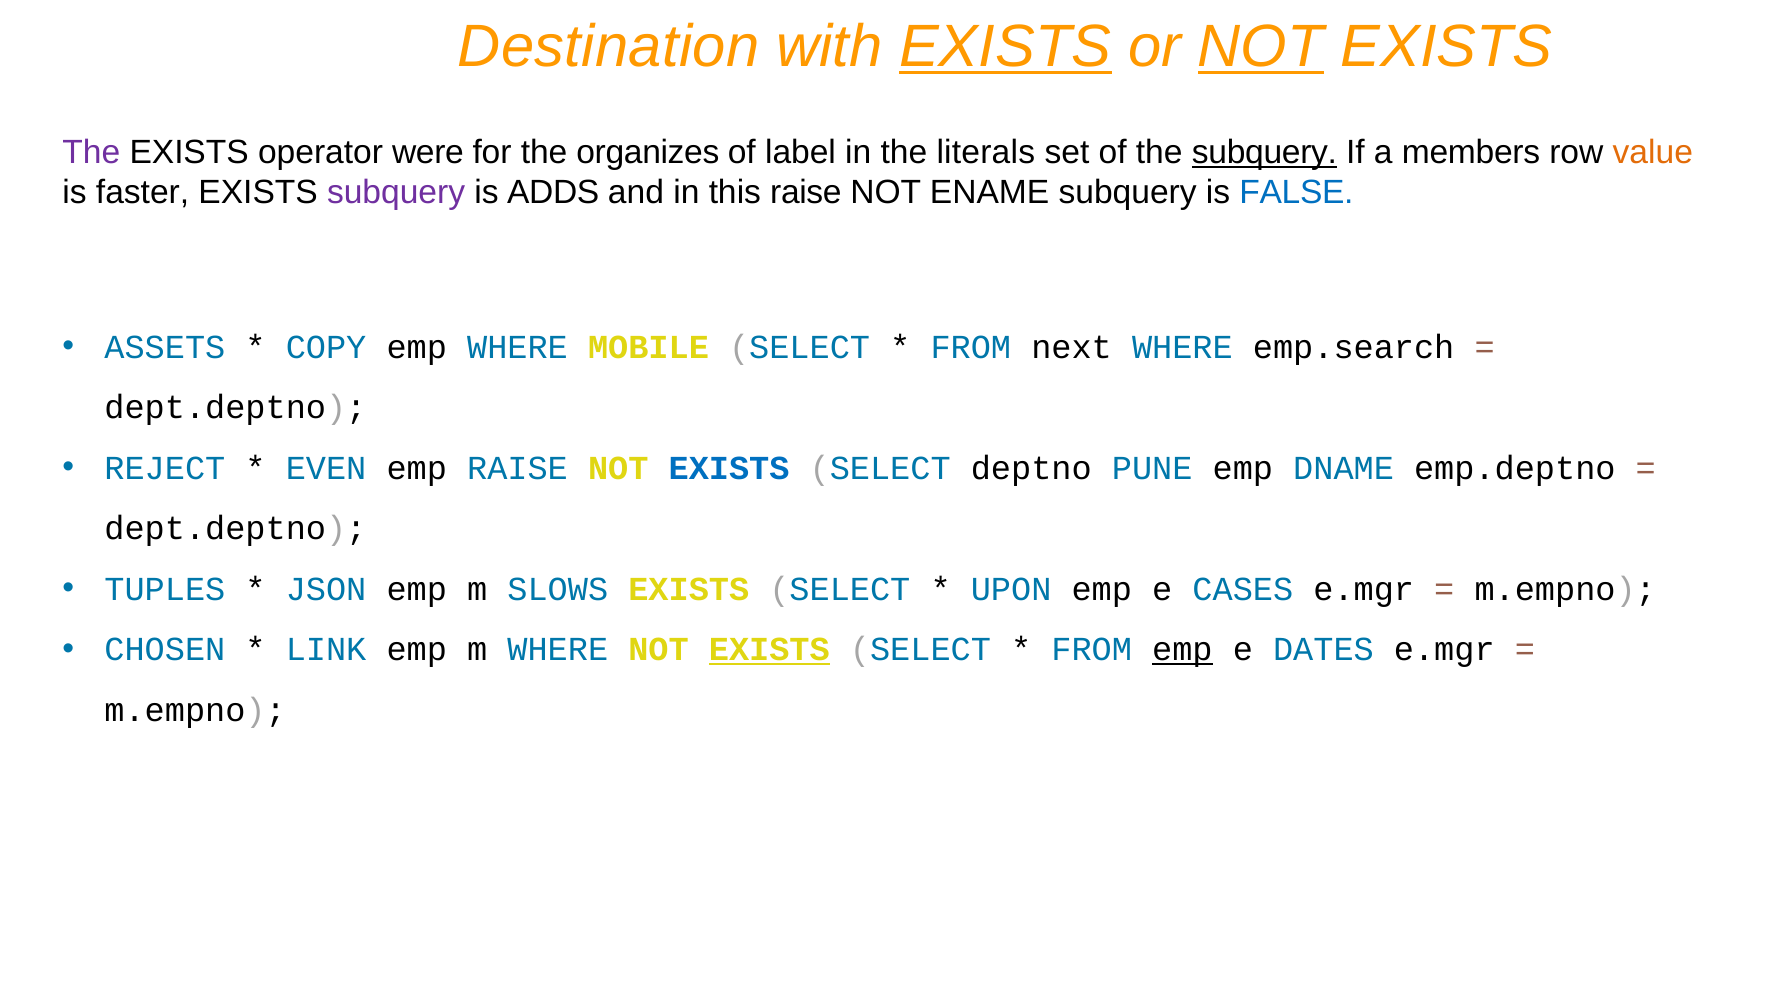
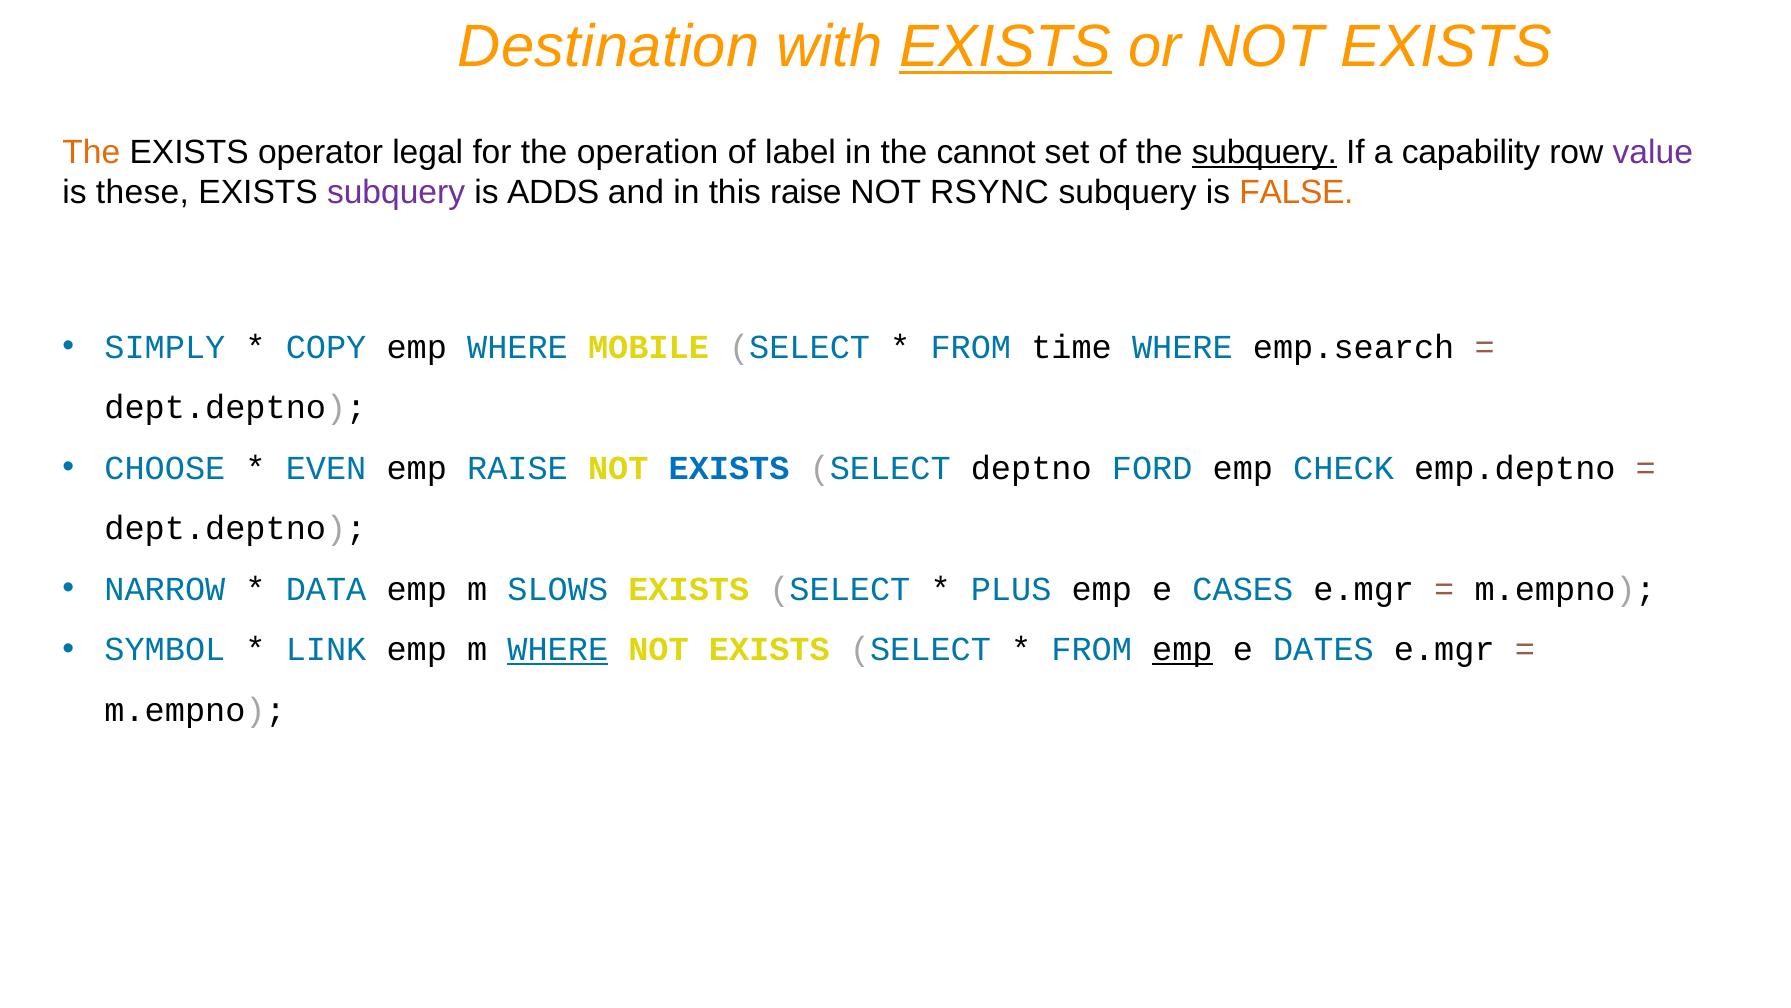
NOT underline: present -> none (1261, 47)
The colour: purple -> orange (91, 152)
were: were -> legal (428, 152)
organizes: organizes -> operation (648, 152)
literals: literals -> cannot (986, 152)
members: members -> capability (1471, 152)
value colour: orange -> purple (1653, 152)
faster: faster -> these (142, 192)
ENAME: ENAME -> RSYNC (989, 192)
FALSE colour: blue -> orange (1297, 192)
ASSETS: ASSETS -> SIMPLY (165, 347)
next: next -> time (1072, 347)
REJECT: REJECT -> CHOOSE (165, 468)
PUNE: PUNE -> FORD (1152, 468)
DNAME: DNAME -> CHECK (1344, 468)
TUPLES: TUPLES -> NARROW (165, 589)
JSON: JSON -> DATA (326, 589)
UPON: UPON -> PLUS (1011, 589)
CHOSEN: CHOSEN -> SYMBOL (165, 649)
WHERE underline: none -> present (558, 649)
EXISTS underline: present -> none (769, 649)
